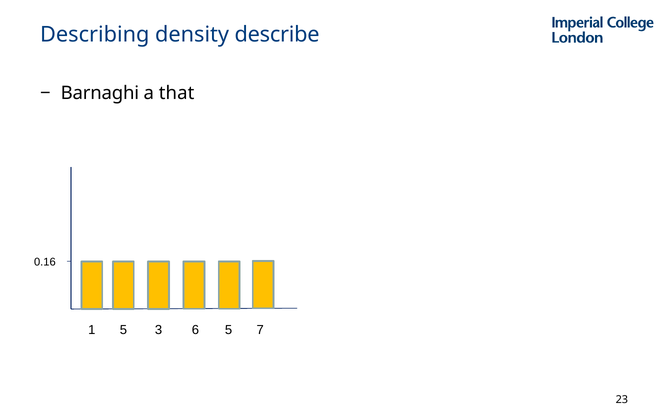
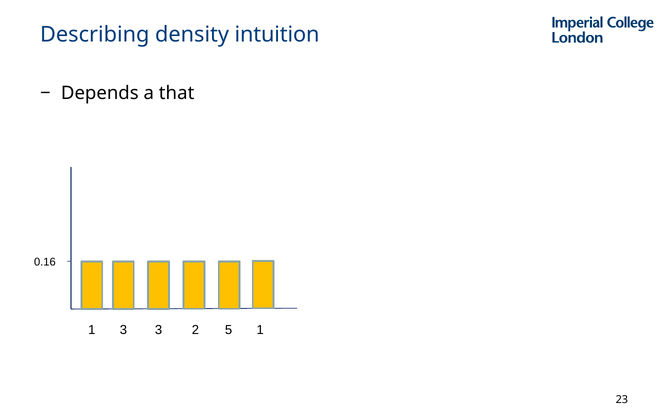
describe: describe -> intuition (277, 35)
Barnaghi: Barnaghi -> Depends (100, 93)
1 5: 5 -> 3 (123, 330)
6: 6 -> 2 (195, 330)
5 7: 7 -> 1 (260, 330)
